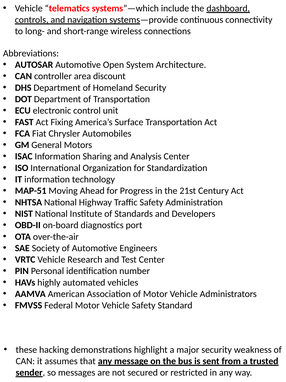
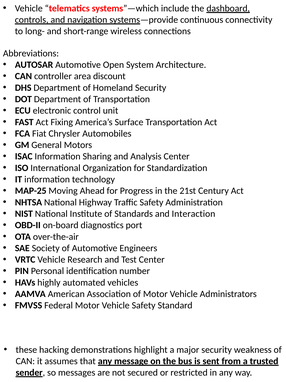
MAP-51: MAP-51 -> MAP-25 (31, 190)
Developers: Developers -> Interaction (194, 213)
